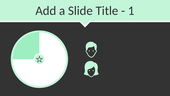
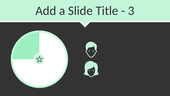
1: 1 -> 3 (131, 11)
